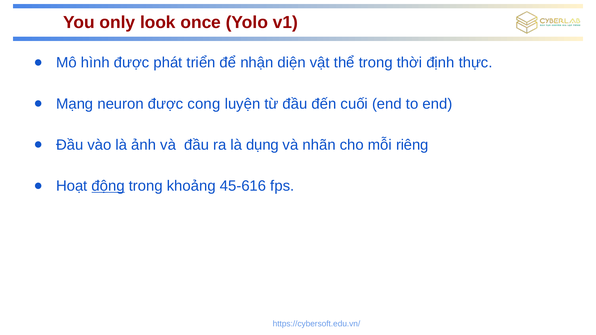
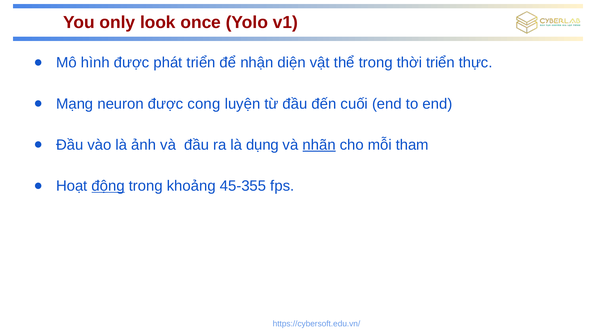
thời định: định -> triển (440, 63)
nhãn underline: none -> present (319, 145)
riêng: riêng -> tham (412, 145)
45-616: 45-616 -> 45-355 (243, 186)
